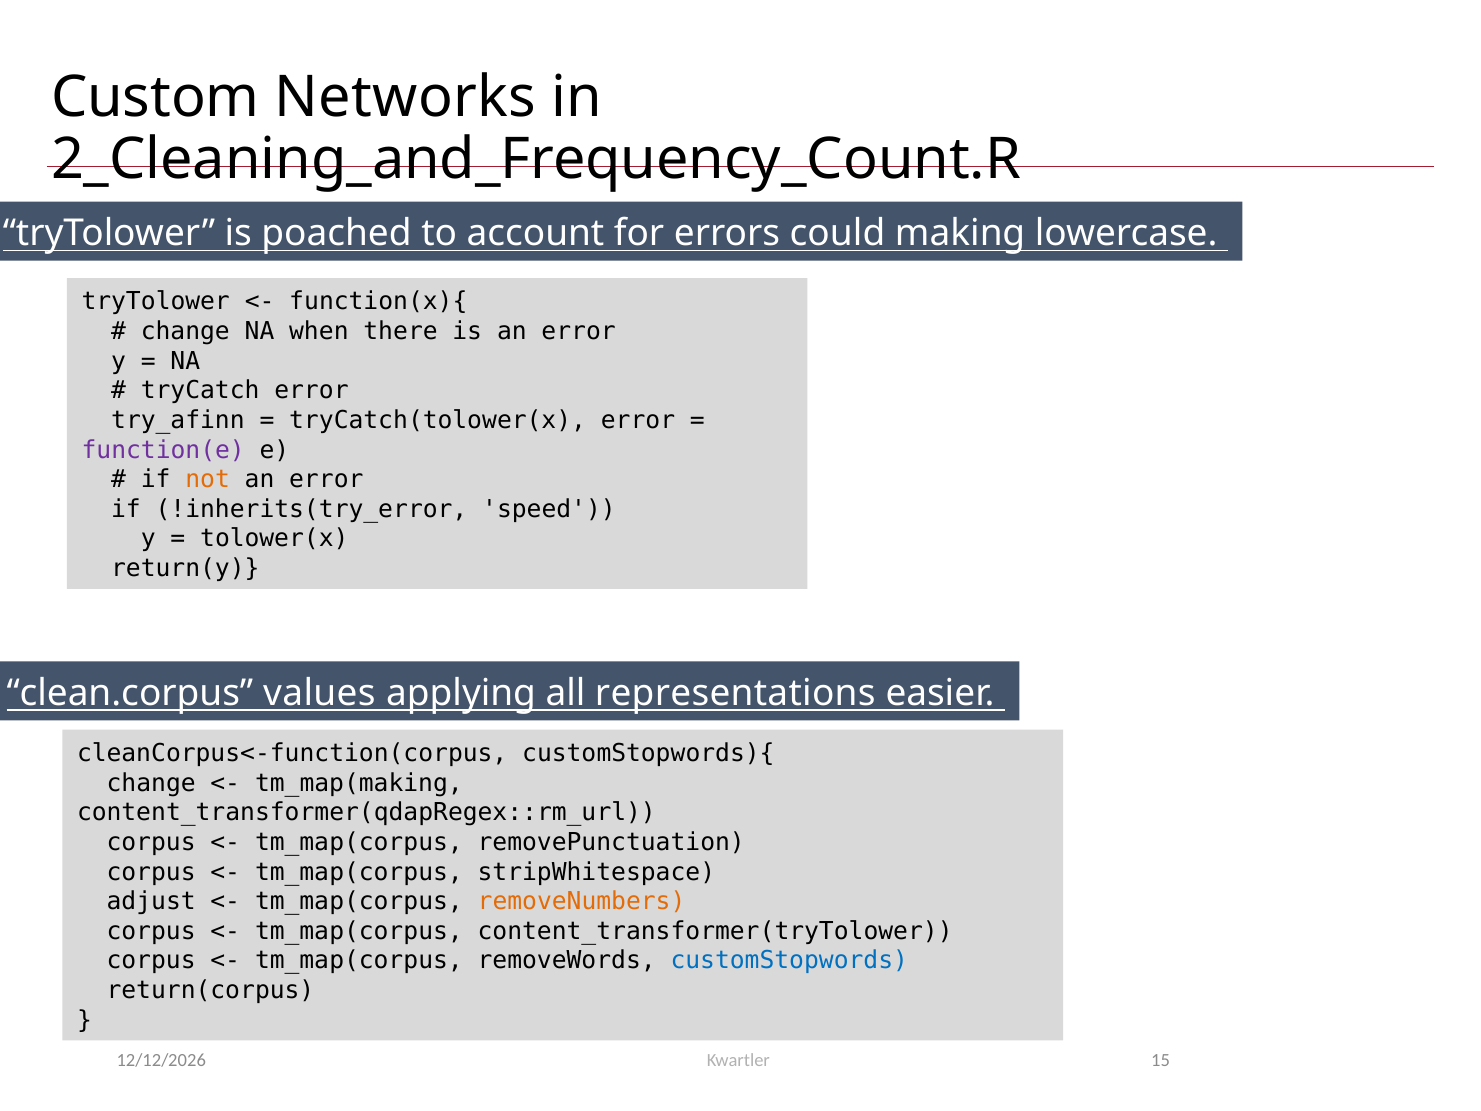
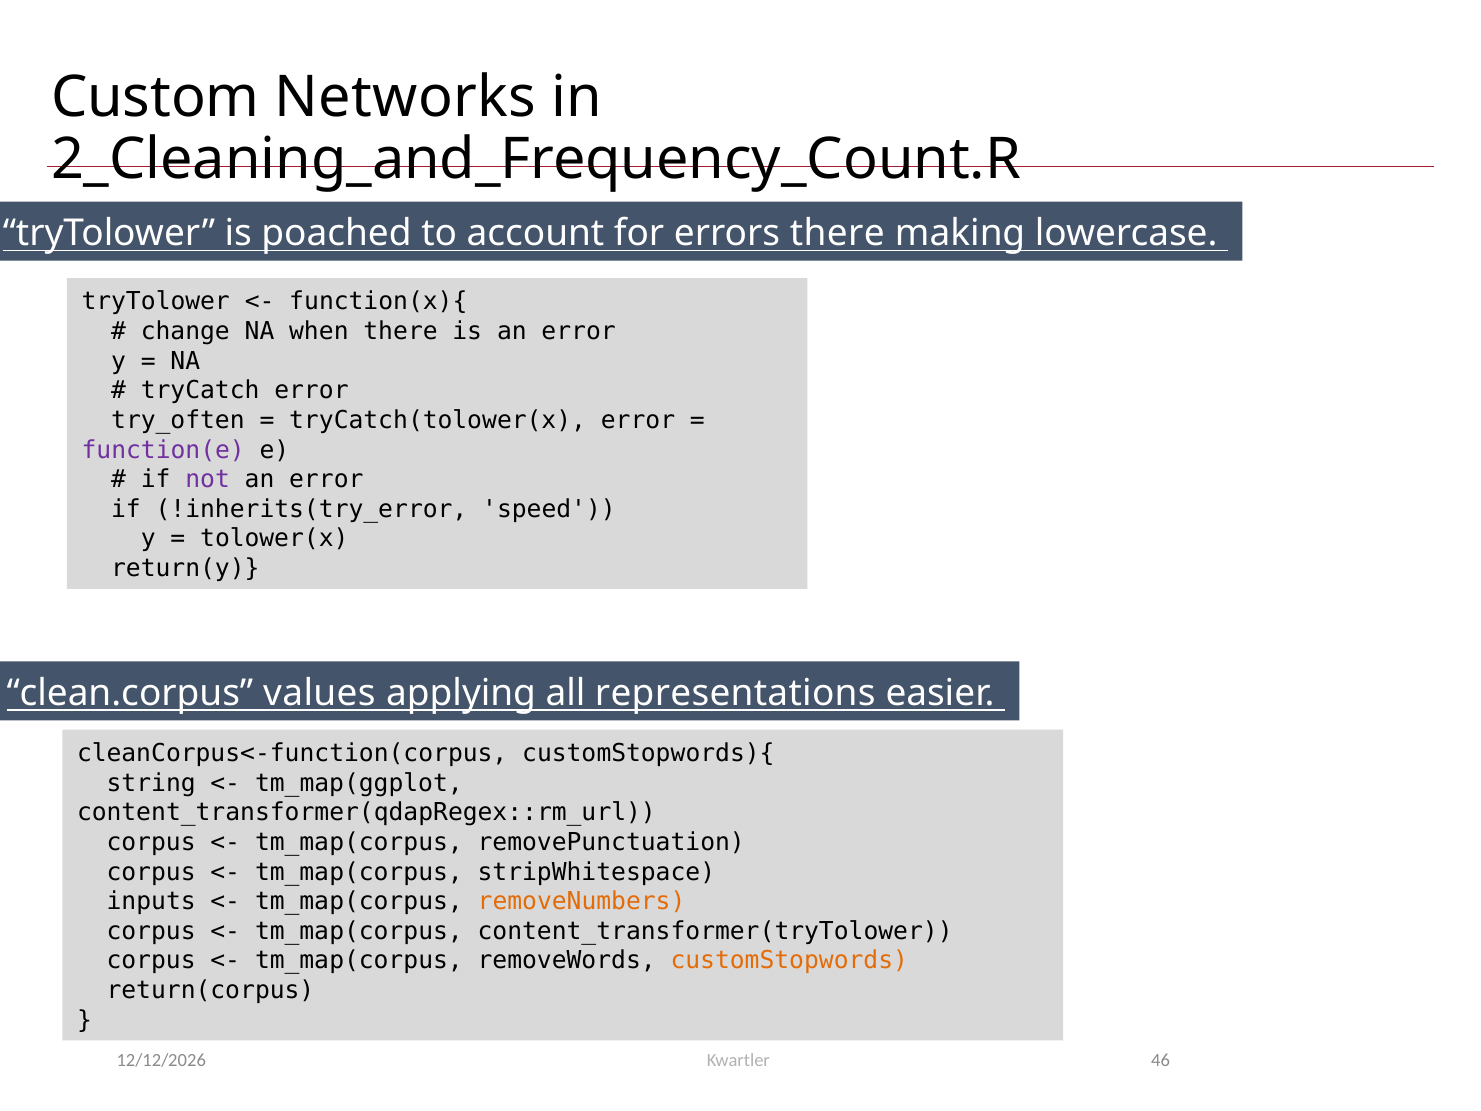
errors could: could -> there (837, 234)
try_afinn: try_afinn -> try_often (178, 420)
not colour: orange -> purple (208, 479)
change: change -> string (151, 783)
tm_map(making: tm_map(making -> tm_map(ggplot (359, 783)
adjust: adjust -> inputs (151, 901)
customStopwords colour: blue -> orange (789, 961)
15: 15 -> 46 (1161, 1060)
